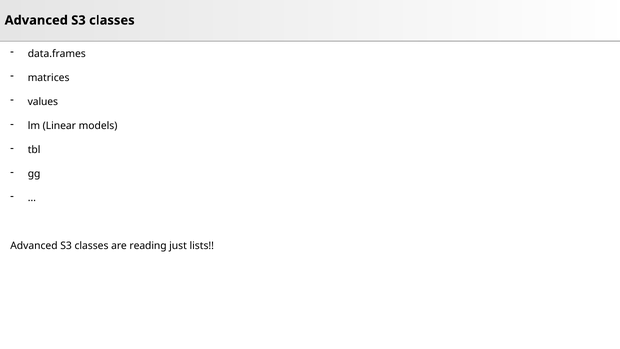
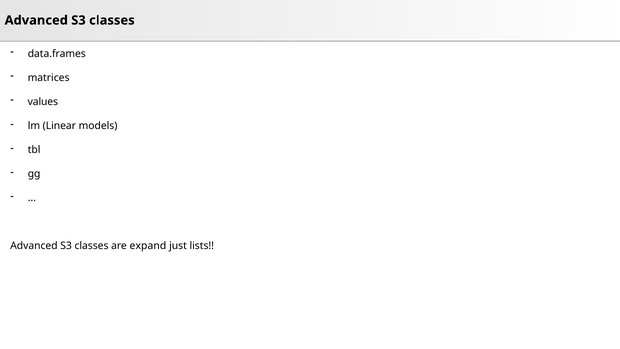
reading: reading -> expand (148, 246)
